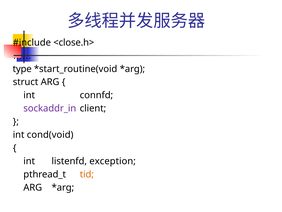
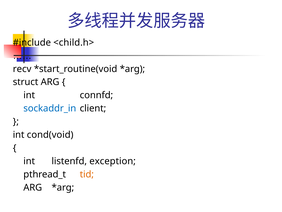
<close.h>: <close.h> -> <child.h> (74, 42)
type: type -> recv (22, 69)
sockaddr_in colour: purple -> blue (50, 108)
